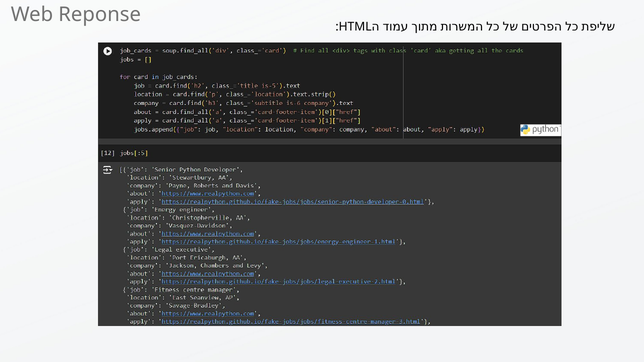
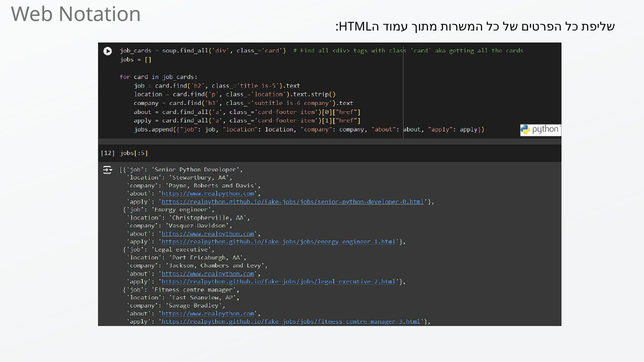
Reponse: Reponse -> Notation (100, 15)
